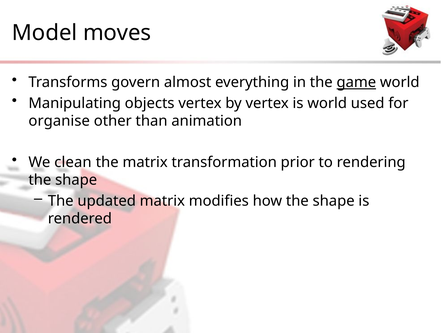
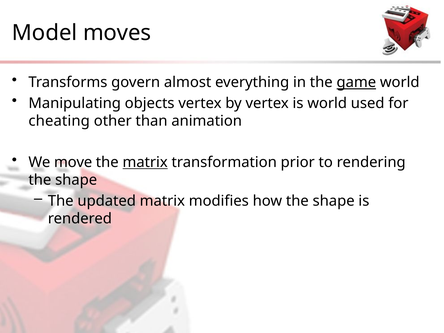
organise: organise -> cheating (59, 121)
clean: clean -> move (73, 162)
matrix underline: none -> present (145, 162)
